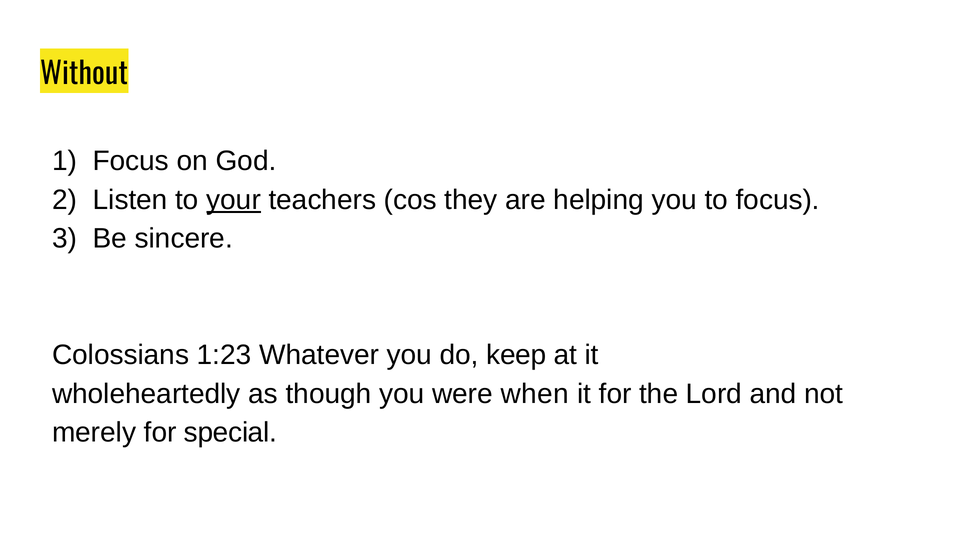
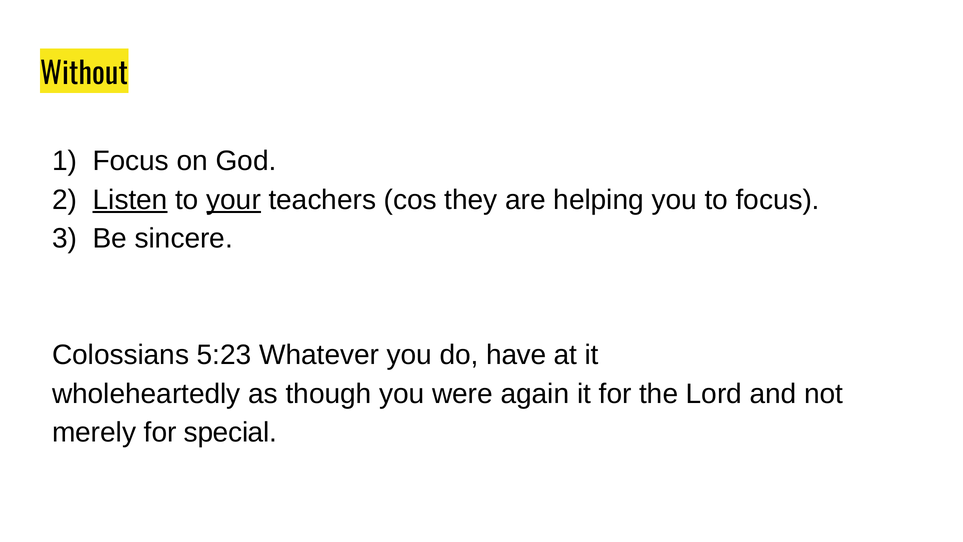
Listen underline: none -> present (130, 200)
1:23: 1:23 -> 5:23 (224, 355)
keep: keep -> have (516, 355)
when: when -> again (535, 394)
